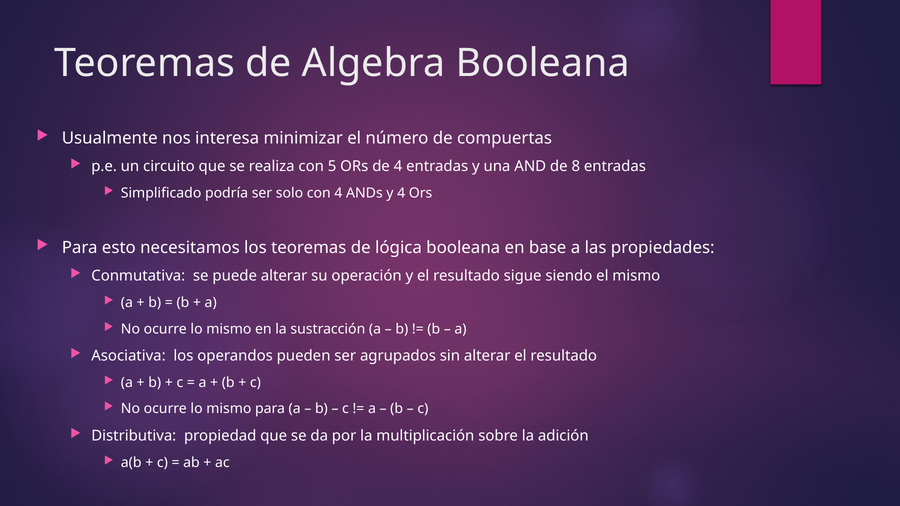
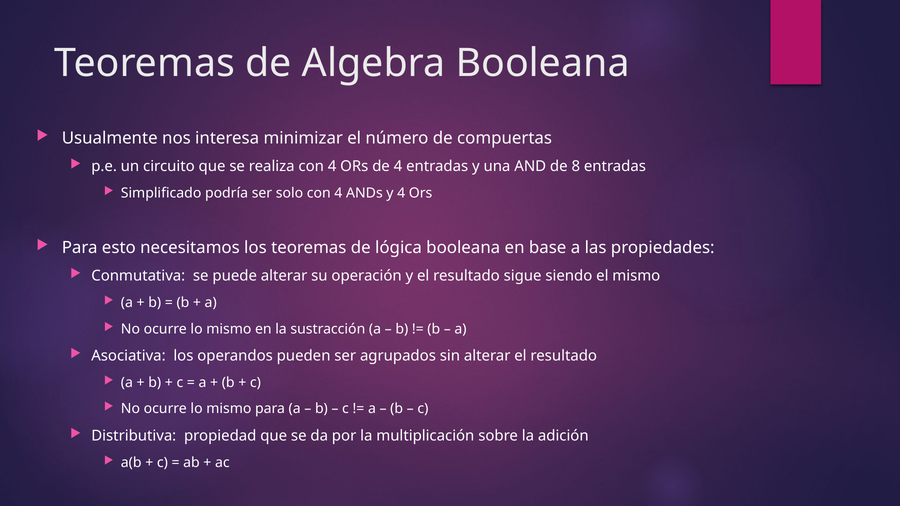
realiza con 5: 5 -> 4 (332, 167)
